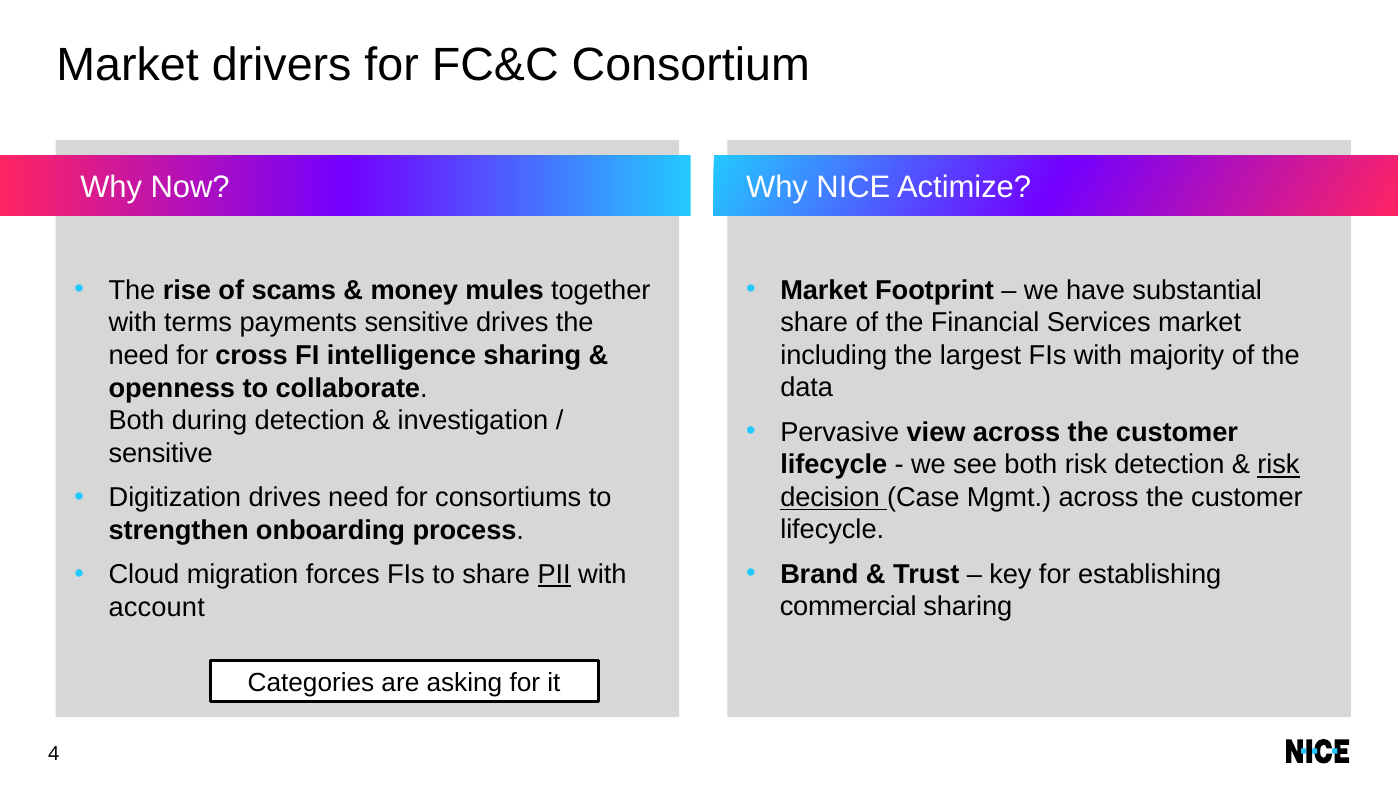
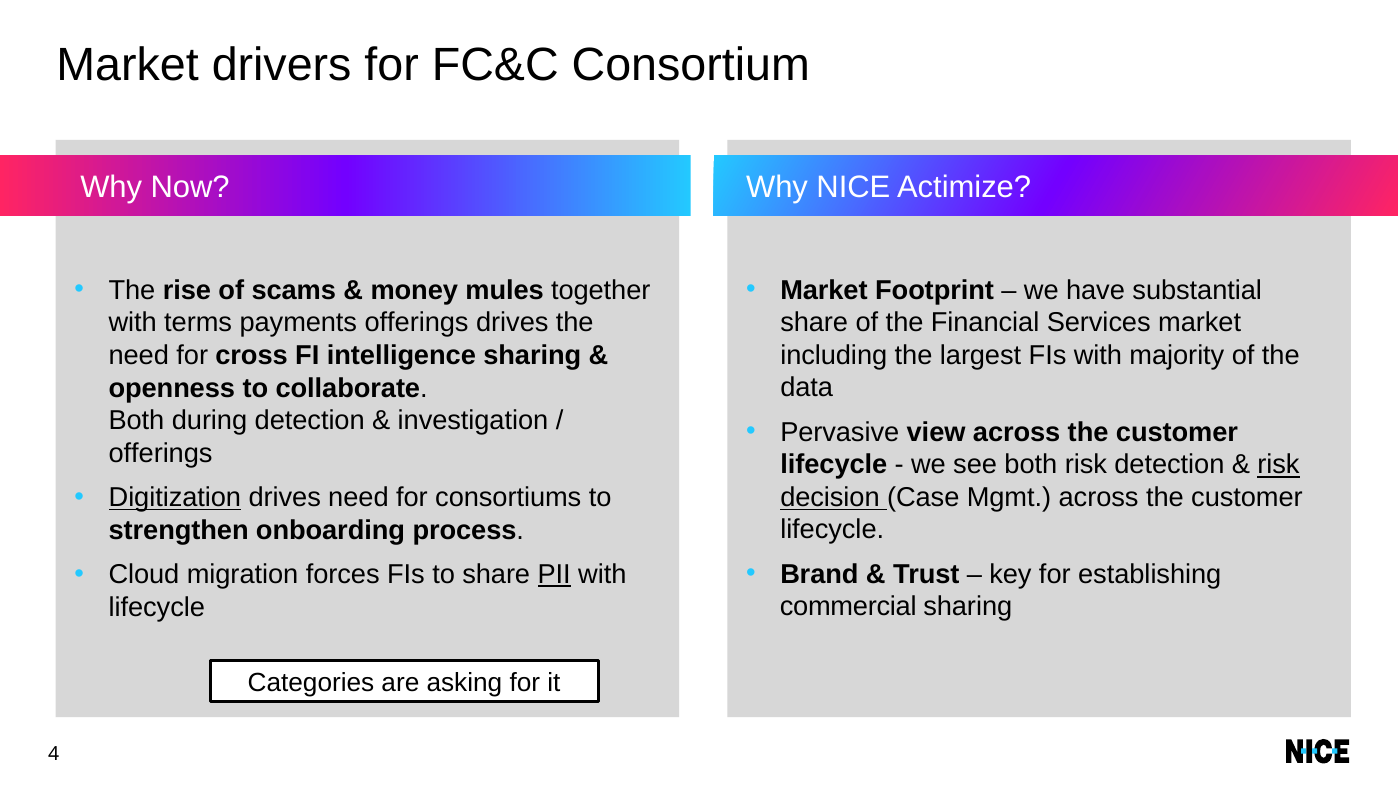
payments sensitive: sensitive -> offerings (417, 323)
sensitive: sensitive -> offerings (161, 453)
Digitization underline: none -> present (175, 497)
account: account -> lifecycle (157, 607)
